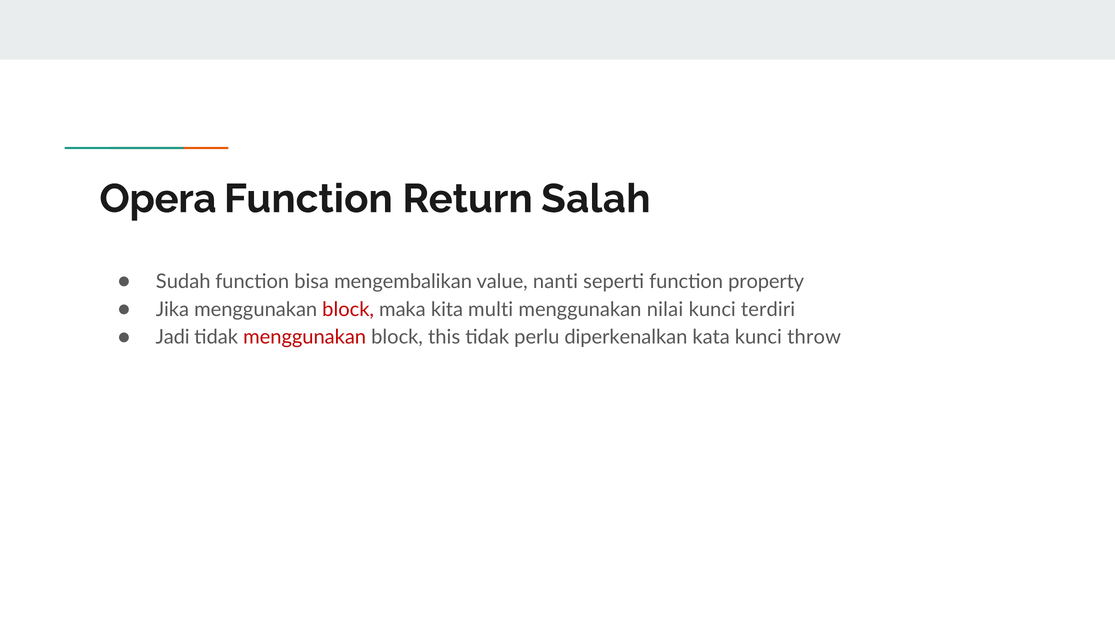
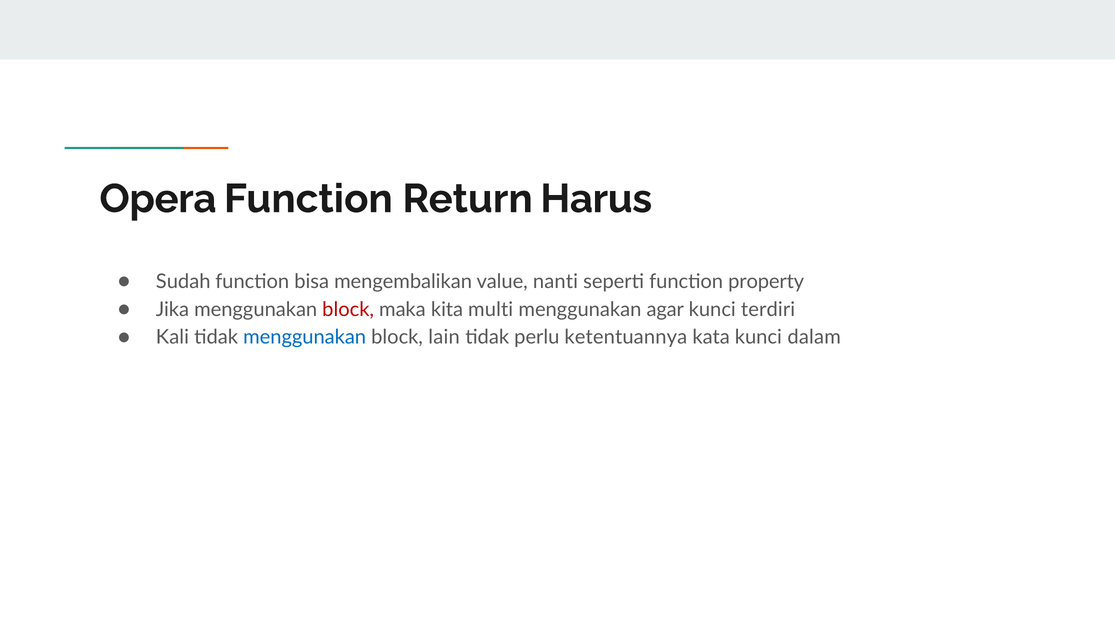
Salah: Salah -> Harus (596, 199)
nilai: nilai -> agar (665, 310)
Jadi: Jadi -> Kali (172, 337)
menggunakan colour: red -> blue (305, 337)
this: this -> lain (444, 337)
diperkenalkan: diperkenalkan -> ketentuannya (626, 337)
throw: throw -> dalam (814, 337)
